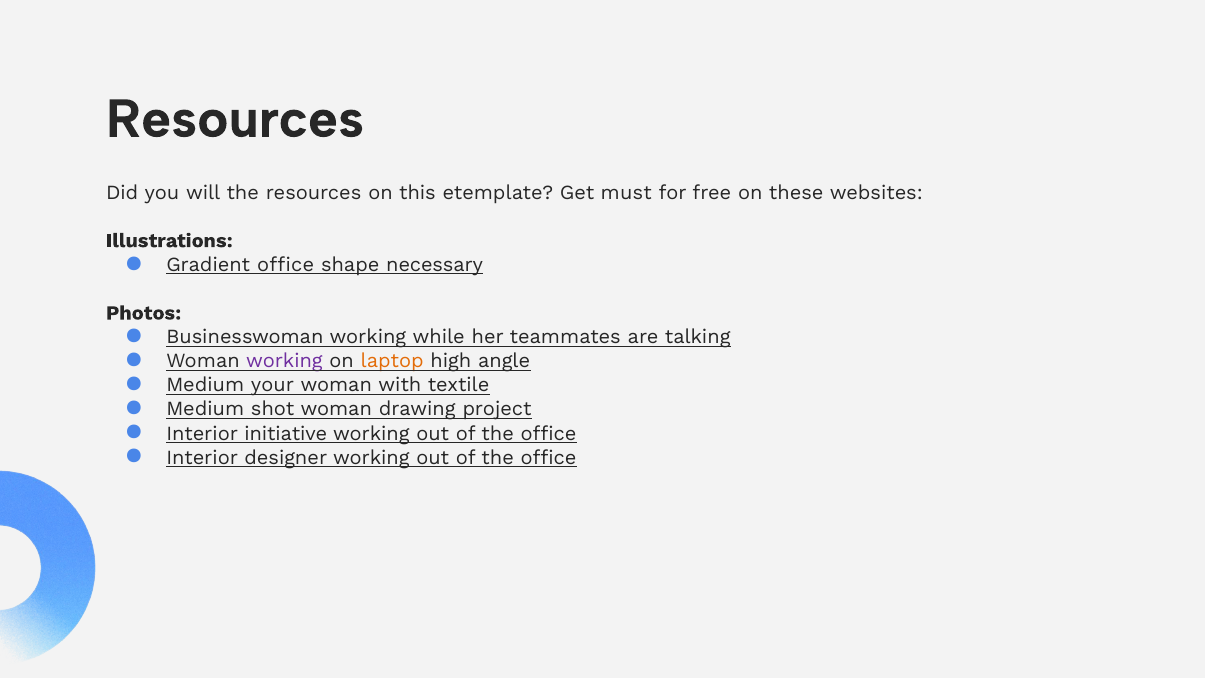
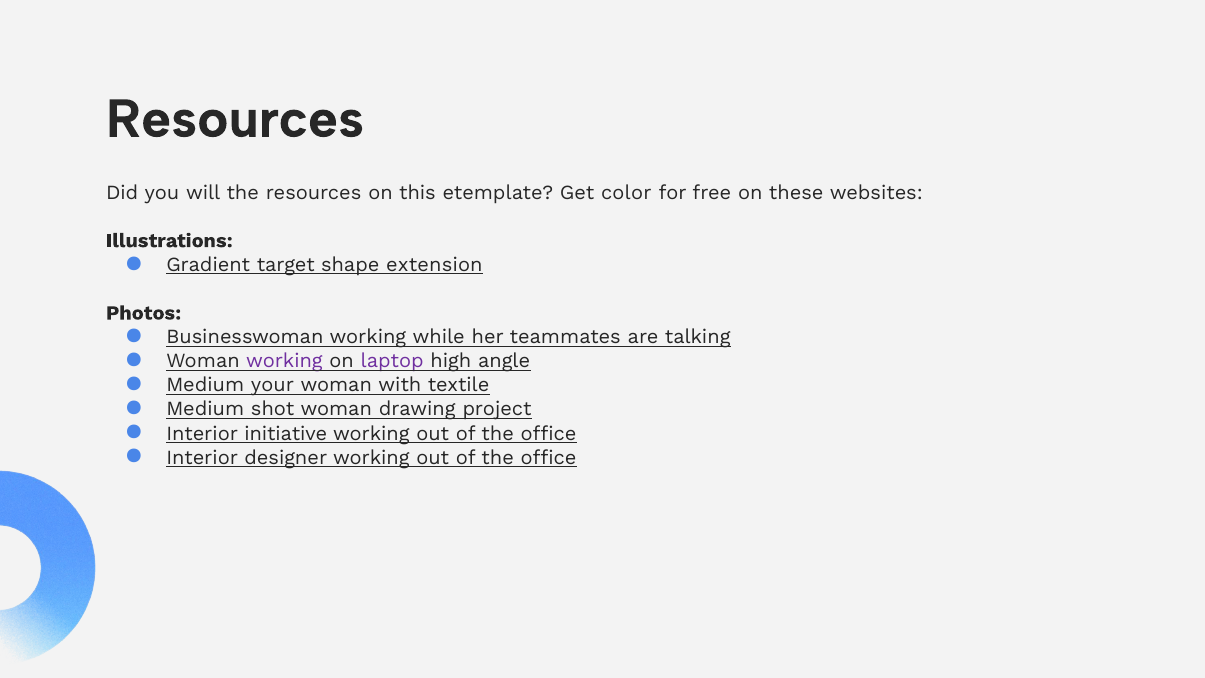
must: must -> color (626, 192)
Gradient office: office -> target (286, 265)
necessary: necessary -> extension (434, 265)
laptop colour: orange -> purple (392, 361)
